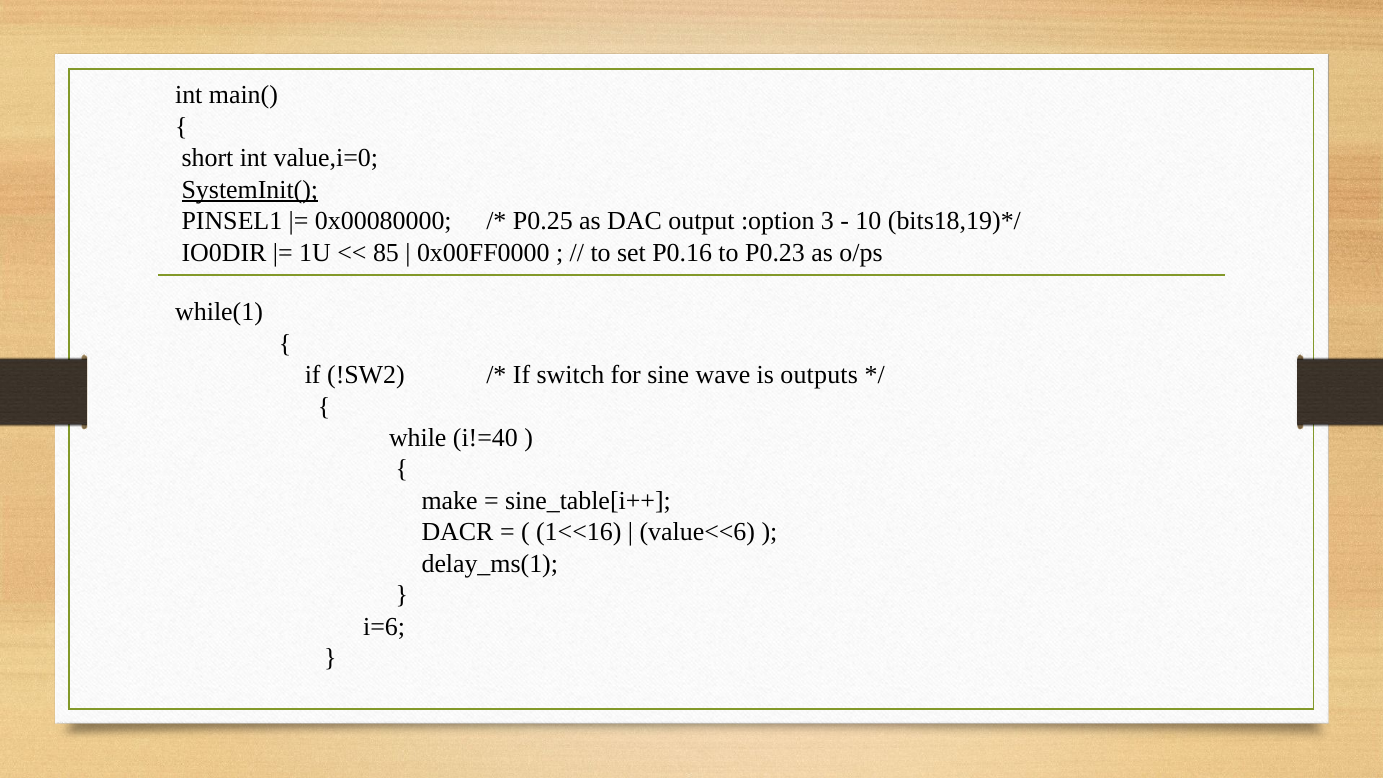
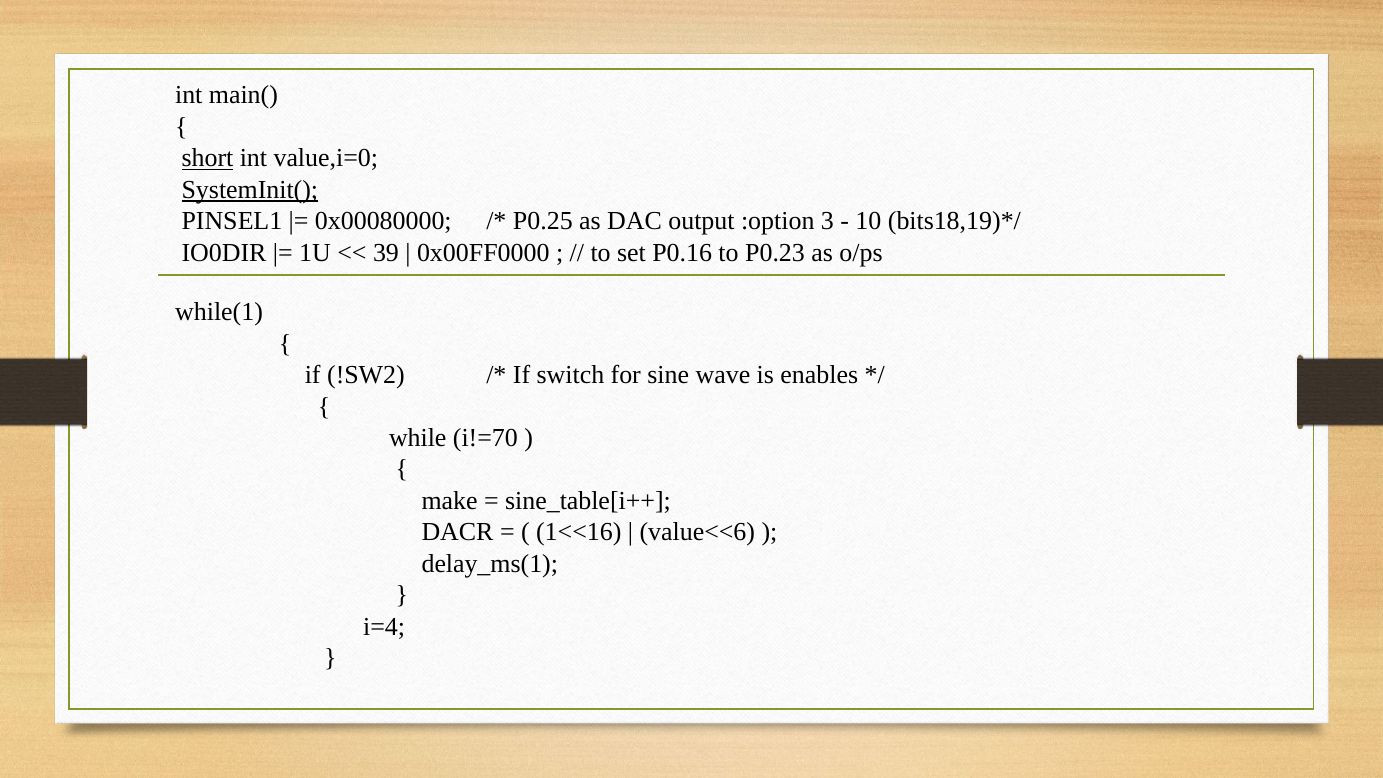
short underline: none -> present (207, 158)
85: 85 -> 39 (386, 253)
outputs: outputs -> enables (819, 375)
i!=40: i!=40 -> i!=70 (485, 438)
i=6: i=6 -> i=4 (384, 627)
